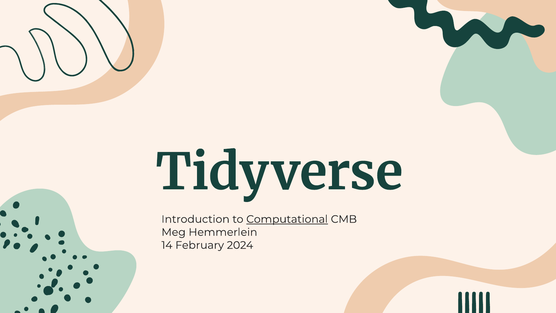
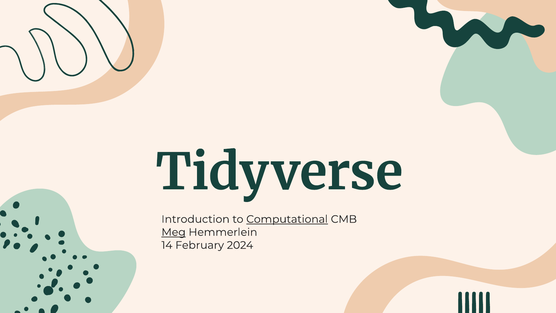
Meg underline: none -> present (174, 232)
